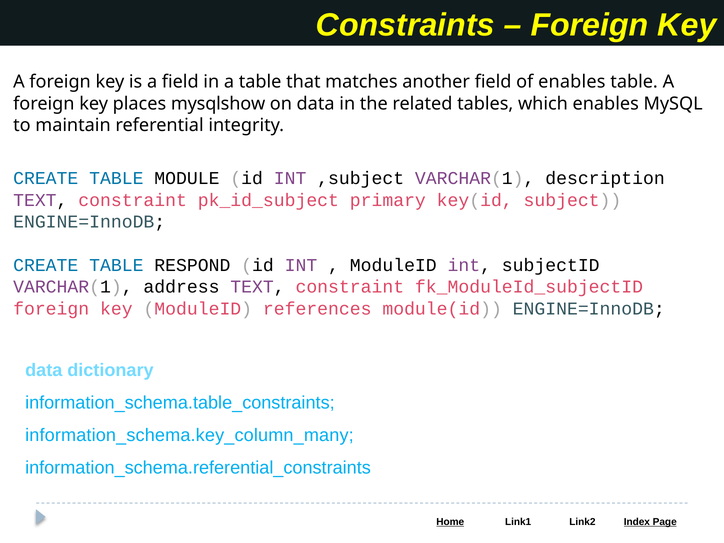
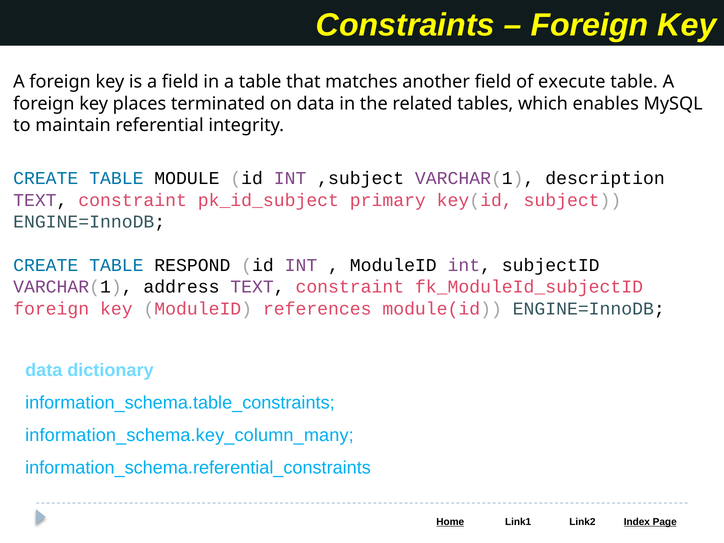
of enables: enables -> execute (572, 82)
mysqlshow: mysqlshow -> terminated (218, 104)
